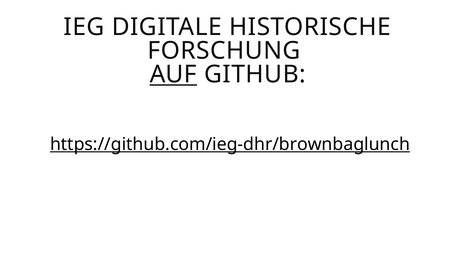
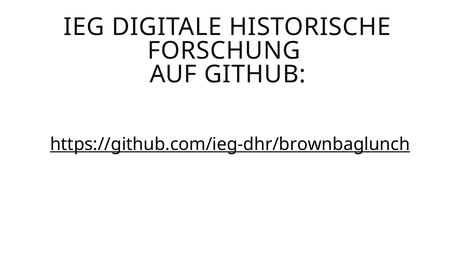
AUF underline: present -> none (173, 74)
